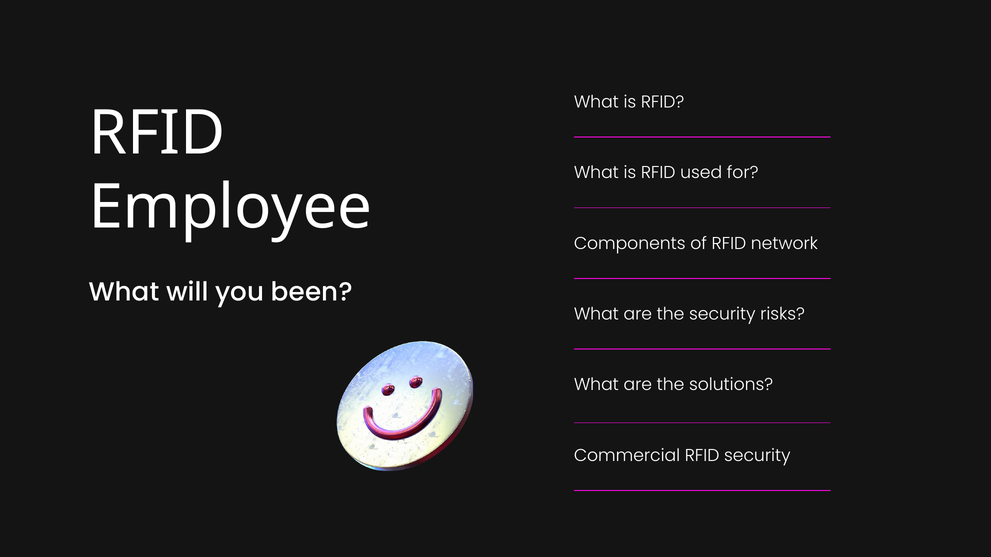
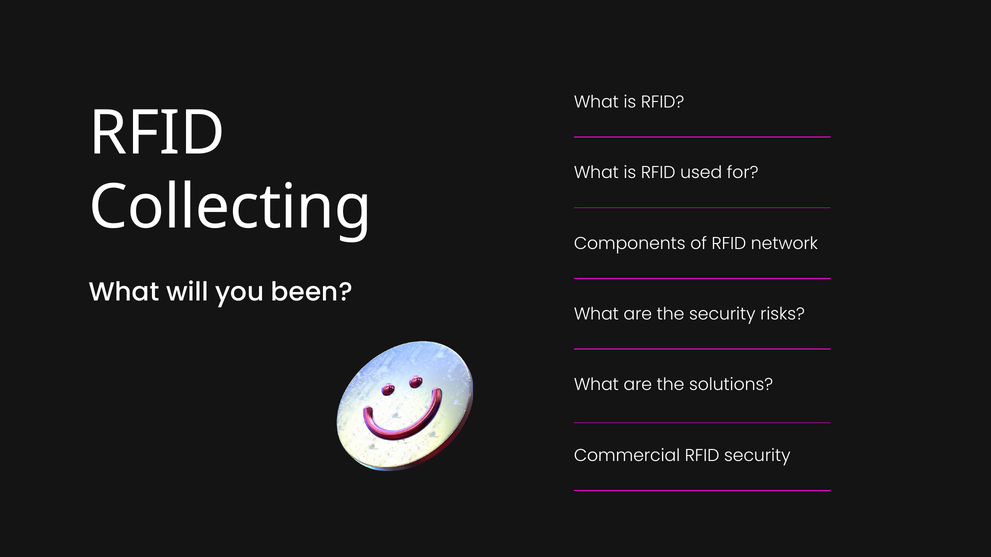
Employee: Employee -> Collecting (231, 208)
